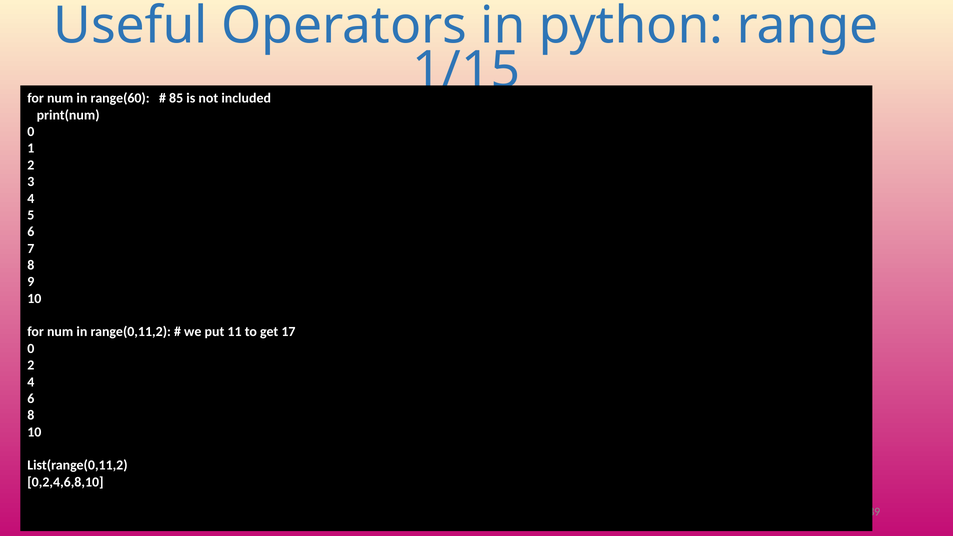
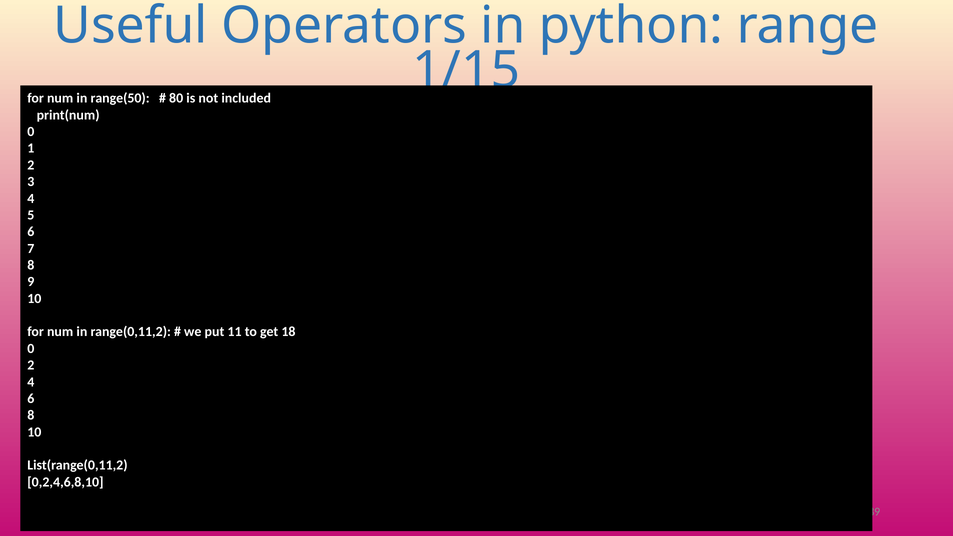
range(60: range(60 -> range(50 (120, 98)
85: 85 -> 80 (176, 98)
17: 17 -> 18 (288, 332)
